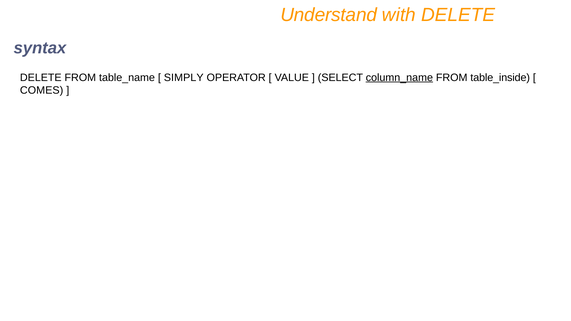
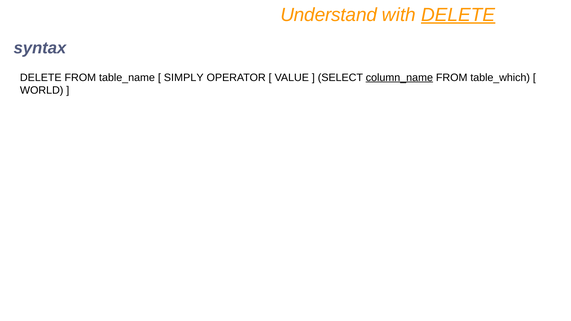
DELETE underline: none -> present (458, 15)
table_inside: table_inside -> table_which (500, 78)
COMES: COMES -> WORLD (42, 90)
